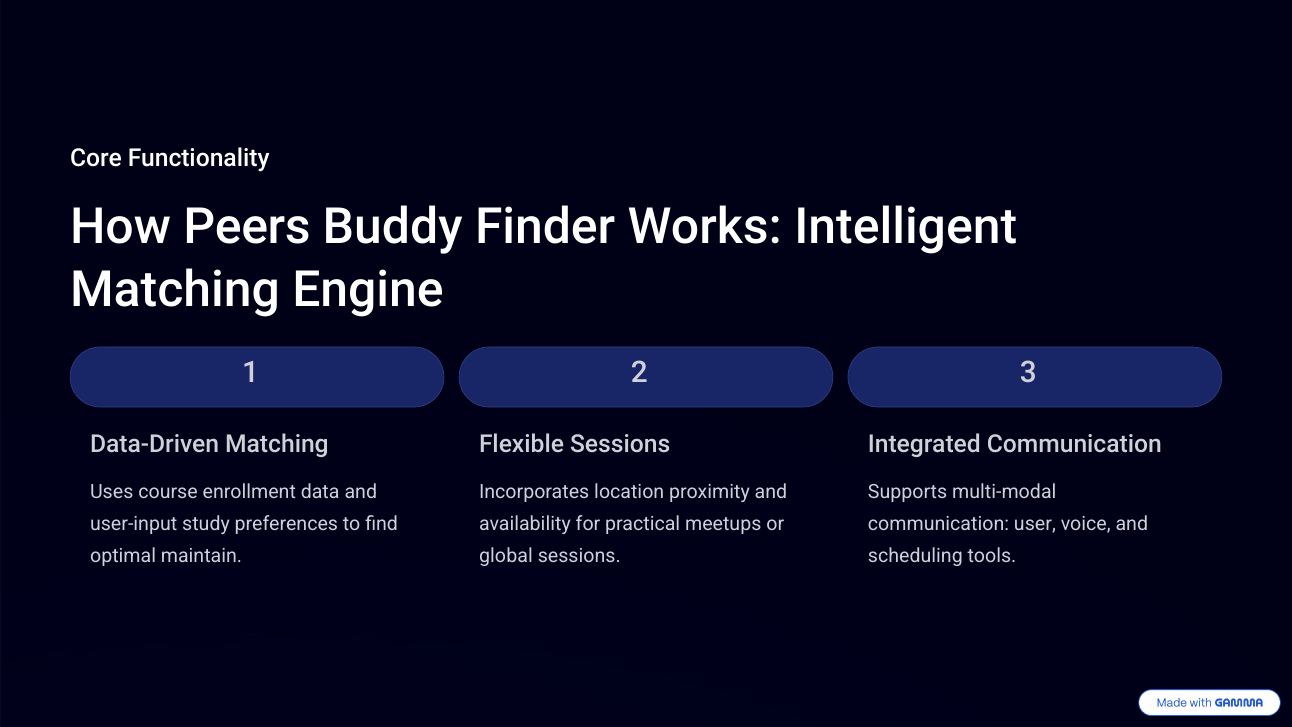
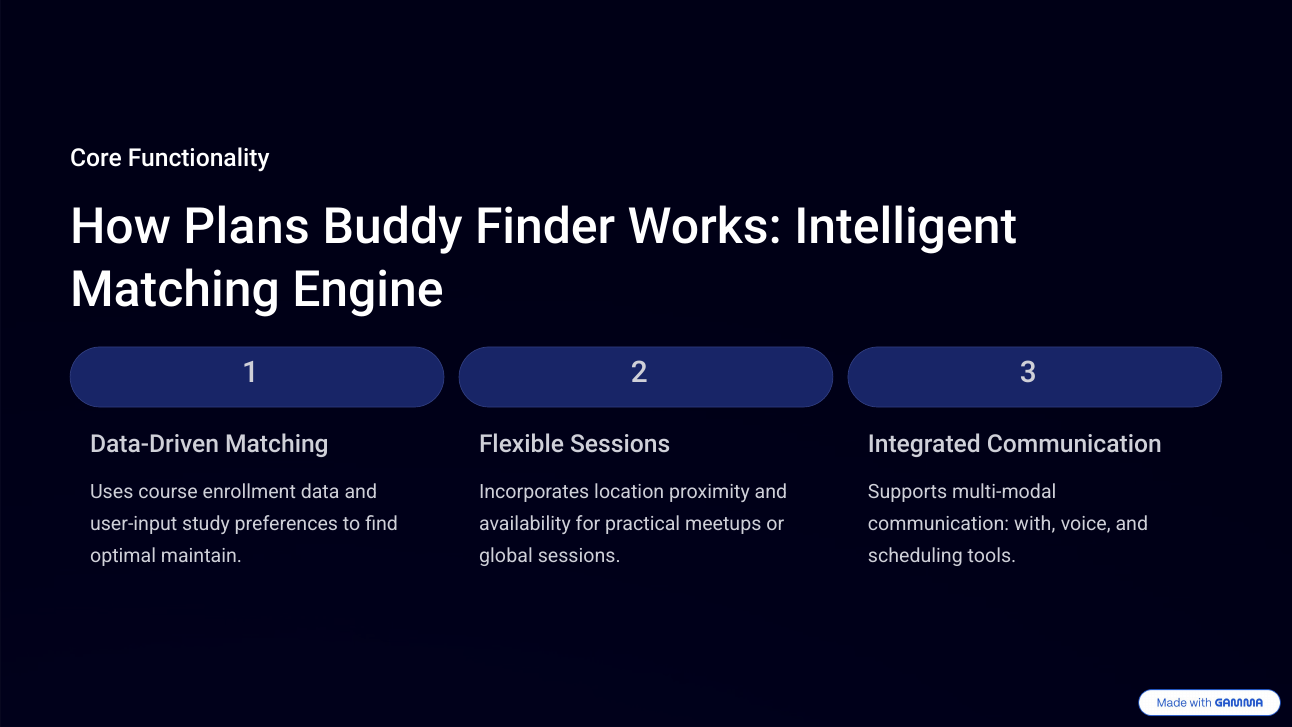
Peers: Peers -> Plans (247, 227)
user: user -> with (1035, 524)
